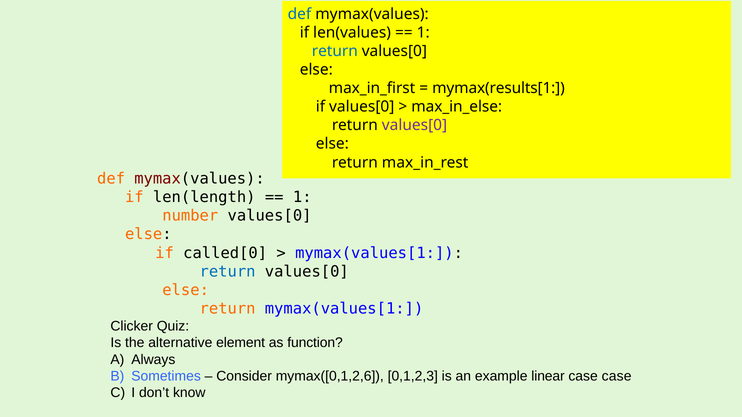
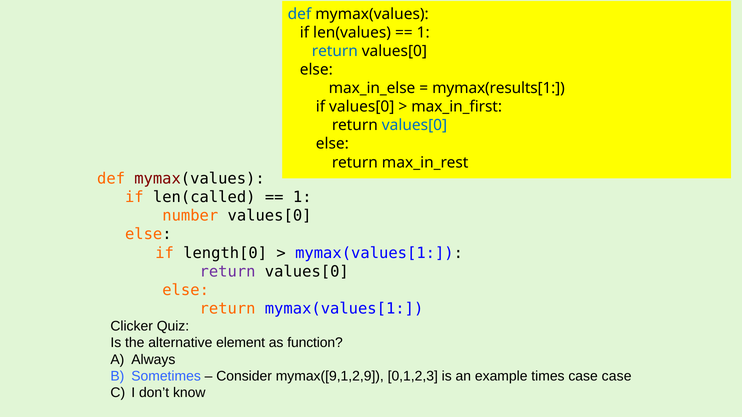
max_in_first: max_in_first -> max_in_else (372, 88)
max_in_else: max_in_else -> max_in_first (457, 107)
values[0 colour: purple -> blue (415, 125)
len(length: len(length -> len(called (204, 197)
called[0: called[0 -> length[0 (225, 253)
return colour: blue -> purple (228, 272)
mymax([0,1,2,6: mymax([0,1,2,6 -> mymax([9,1,2,9 (330, 376)
linear: linear -> times (548, 376)
